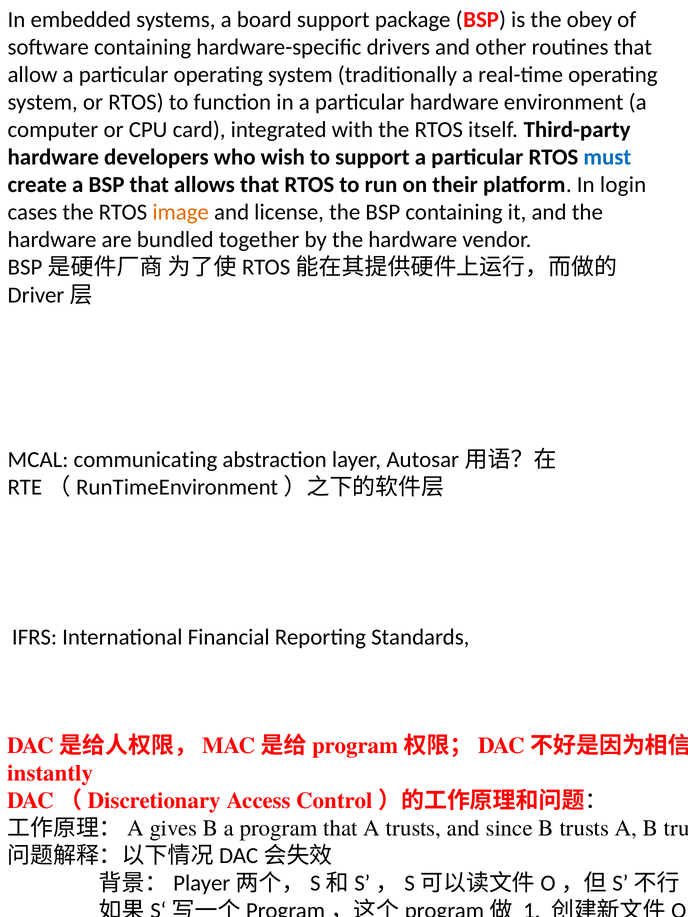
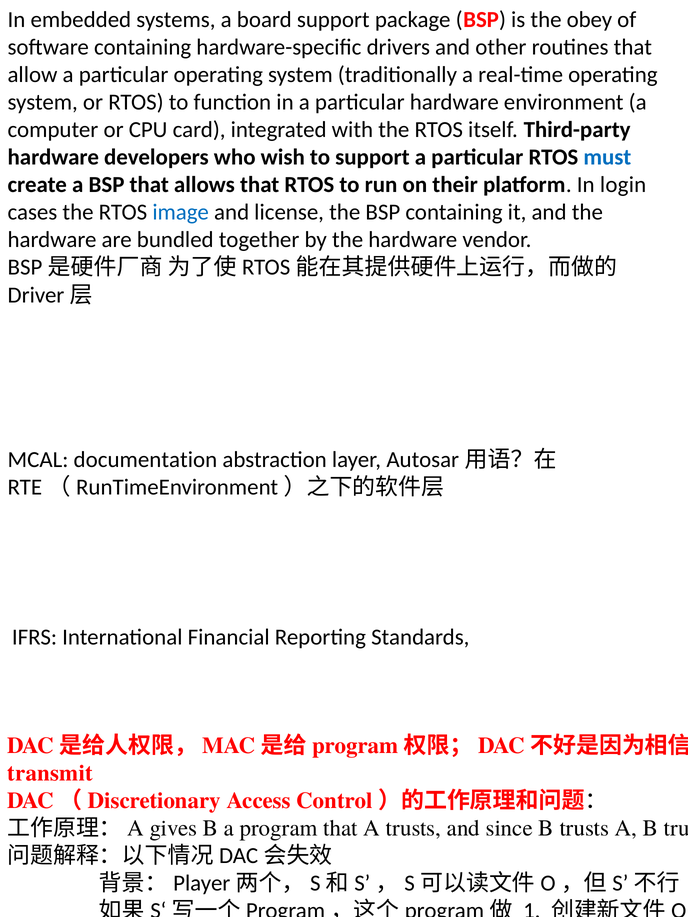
image colour: orange -> blue (181, 212)
communicating: communicating -> documentation (145, 460)
instantly: instantly -> transmit (50, 773)
